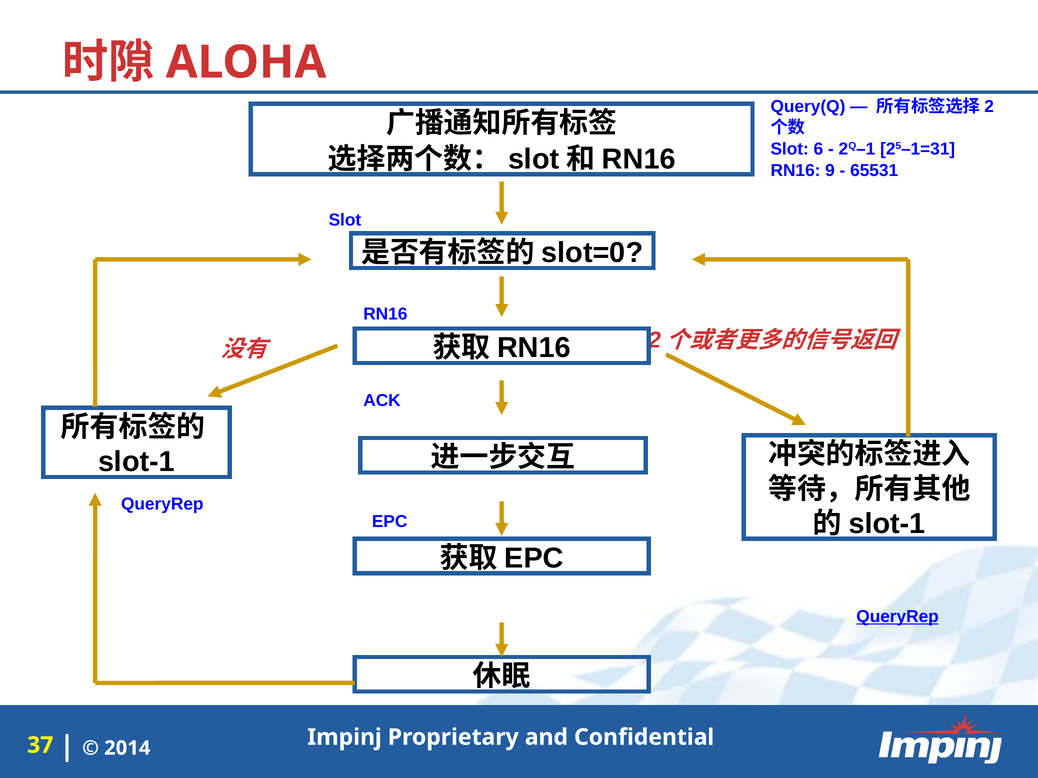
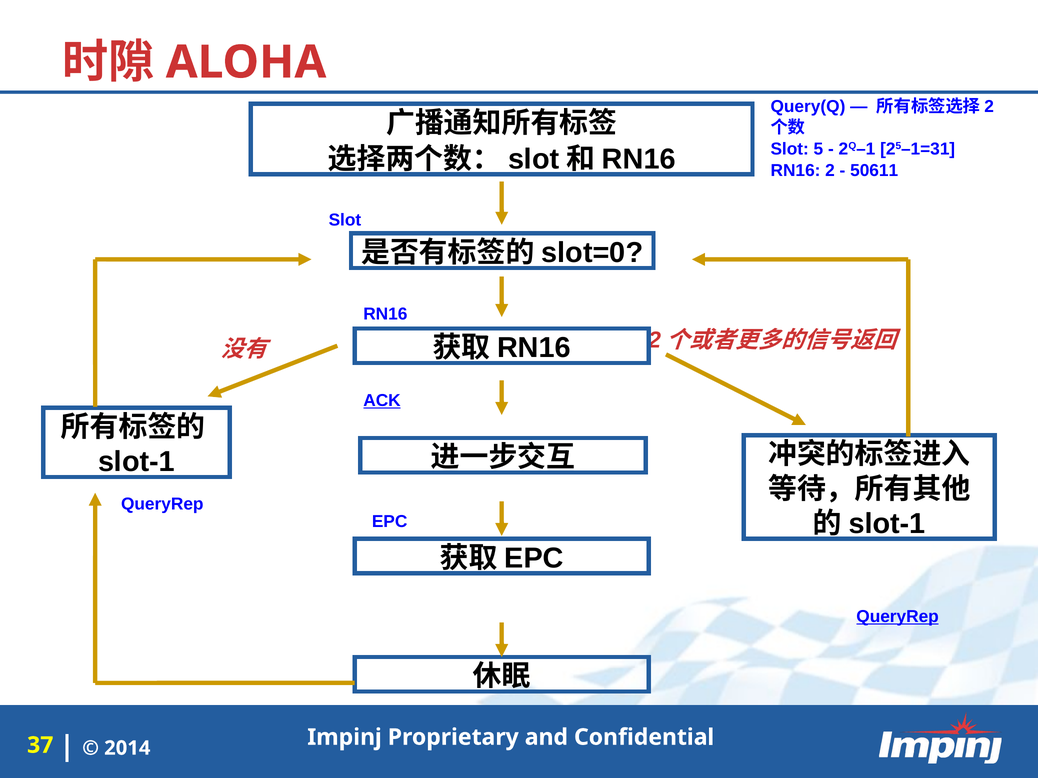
6: 6 -> 5 (818, 149)
9: 9 -> 2 (830, 171)
65531: 65531 -> 50611 (874, 171)
ACK underline: none -> present (382, 401)
